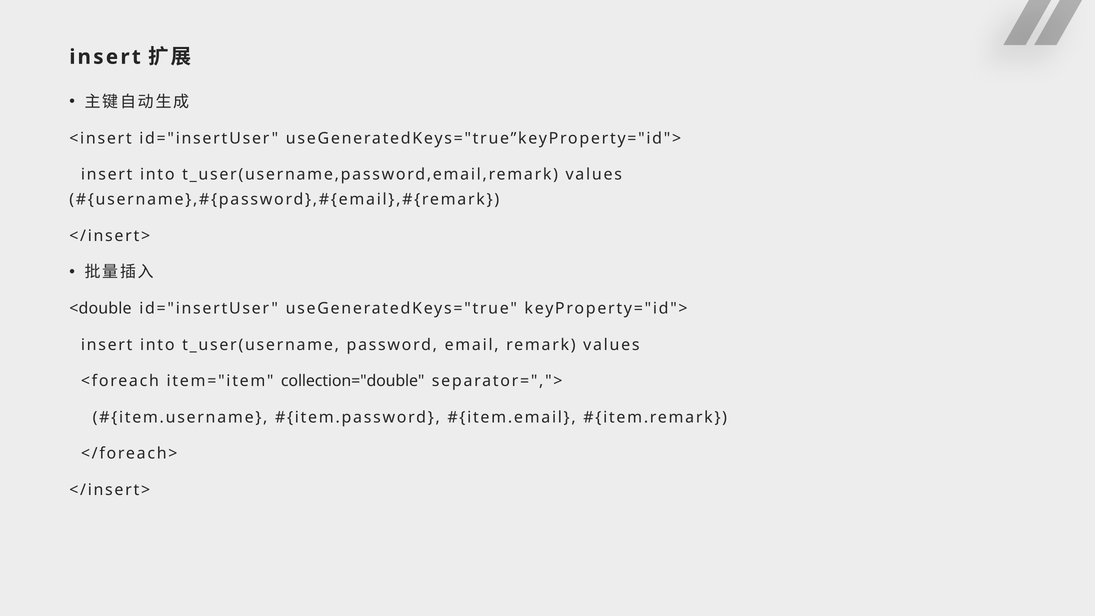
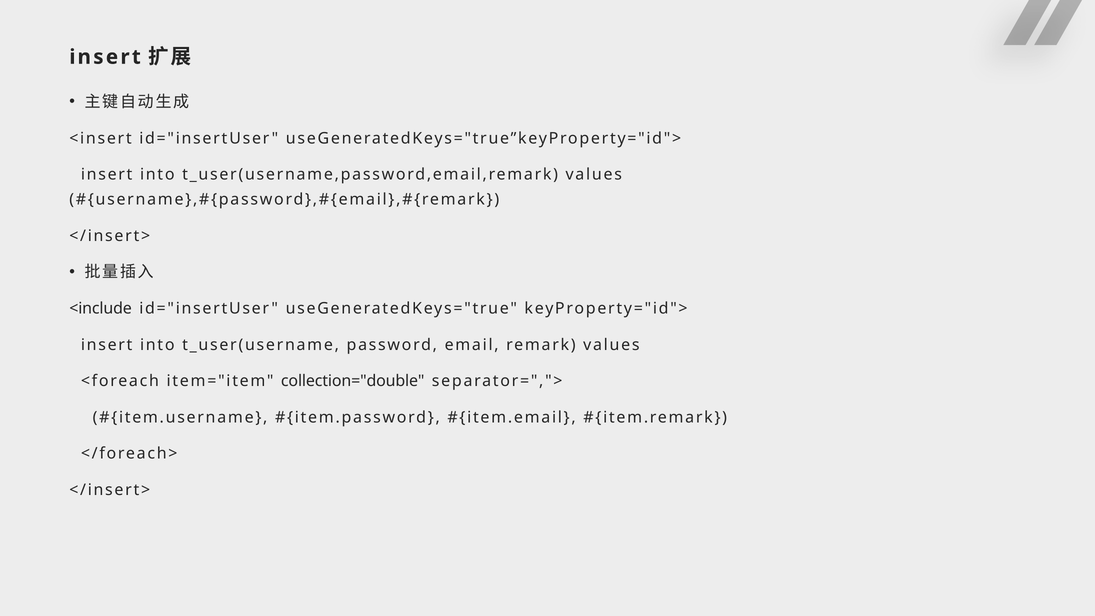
<double: <double -> <include (101, 308)
